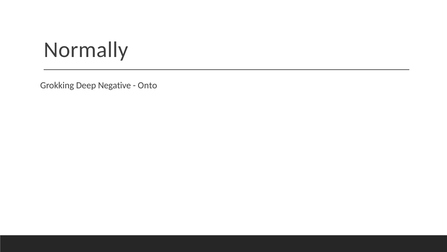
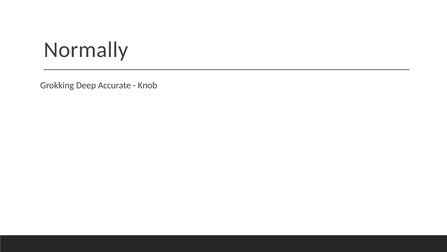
Negative: Negative -> Accurate (114, 85)
Onto: Onto -> Knob (148, 85)
